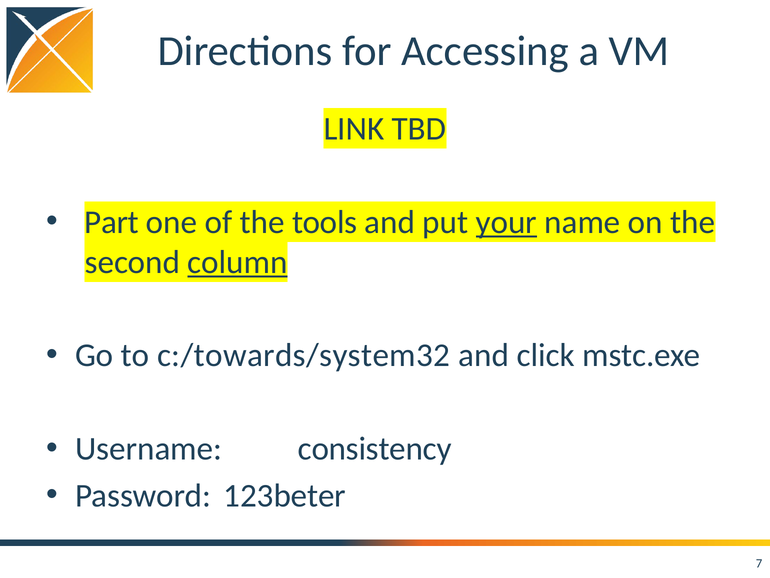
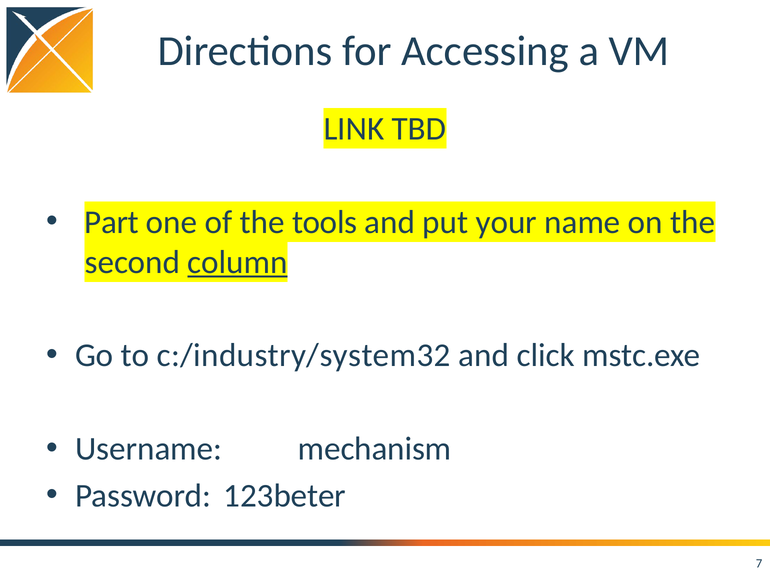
your underline: present -> none (506, 222)
c:/towards/system32: c:/towards/system32 -> c:/industry/system32 (304, 355)
consistency: consistency -> mechanism (375, 448)
